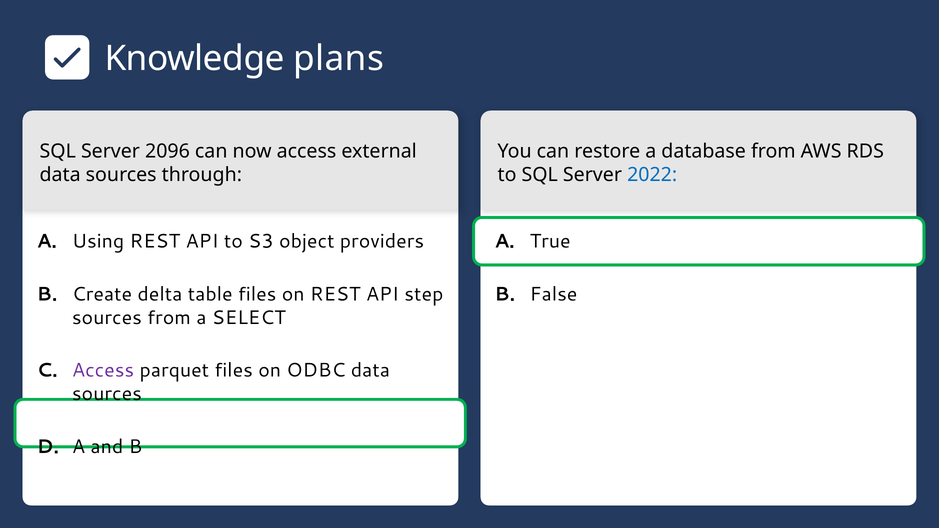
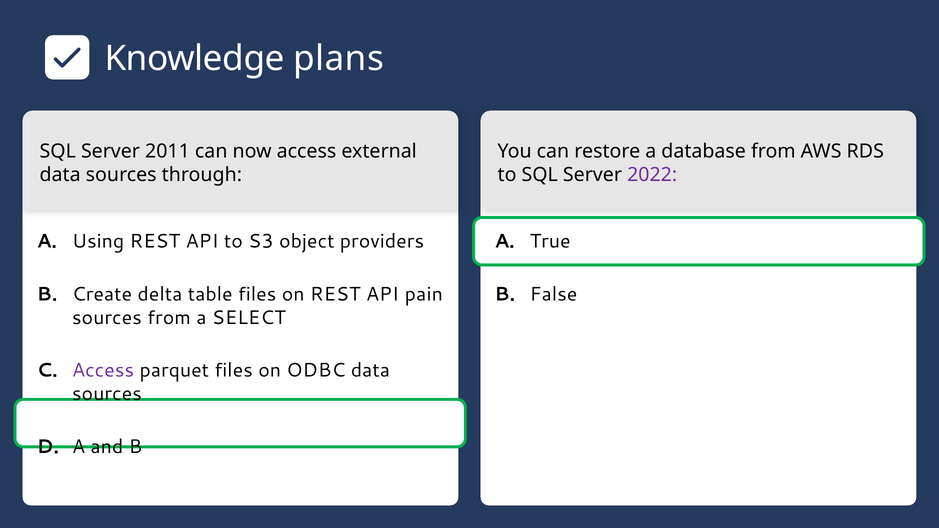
2096: 2096 -> 2011 (167, 151)
2022 colour: blue -> purple (652, 175)
step: step -> pain (424, 294)
